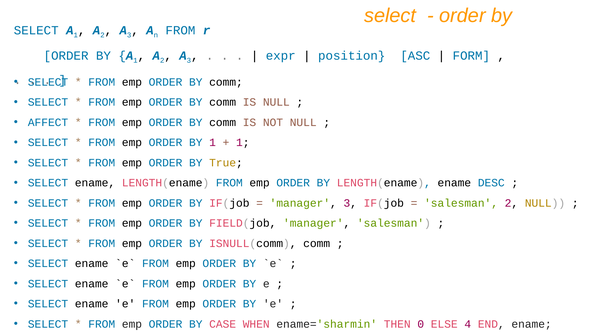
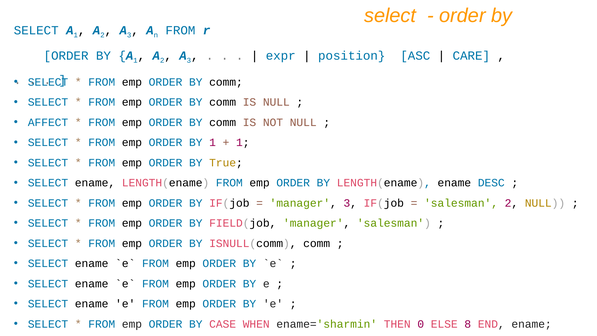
FORM: FORM -> CARE (471, 56)
4: 4 -> 8 (468, 324)
